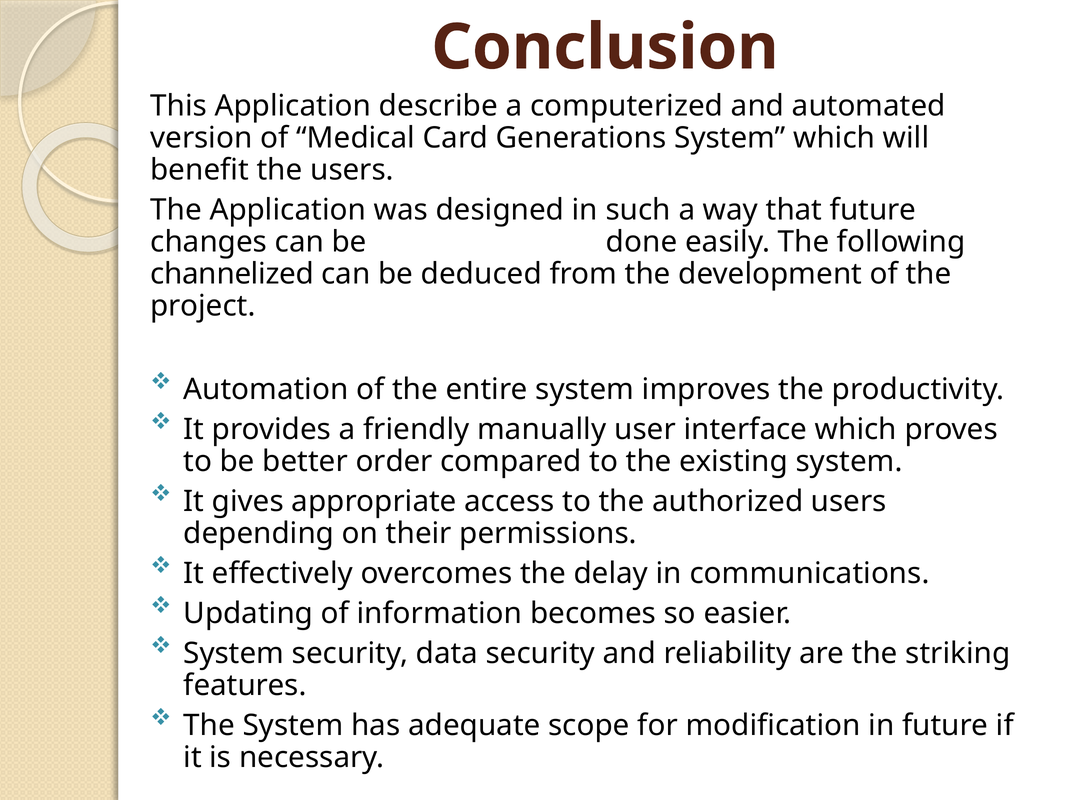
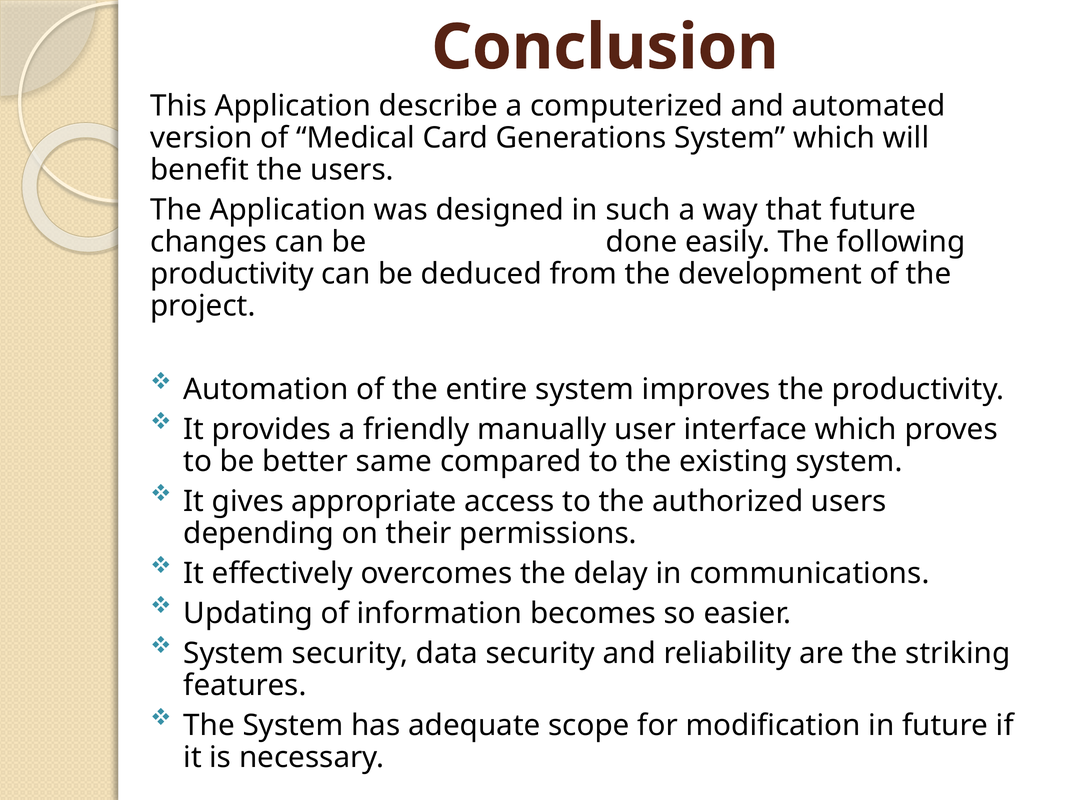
channelized: channelized -> productivity (232, 274)
order: order -> same (394, 462)
